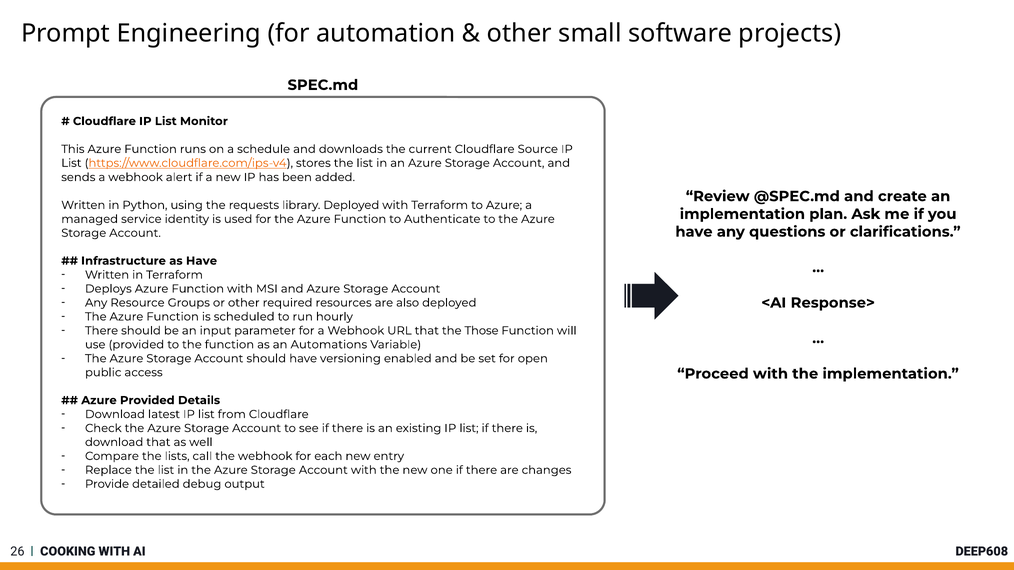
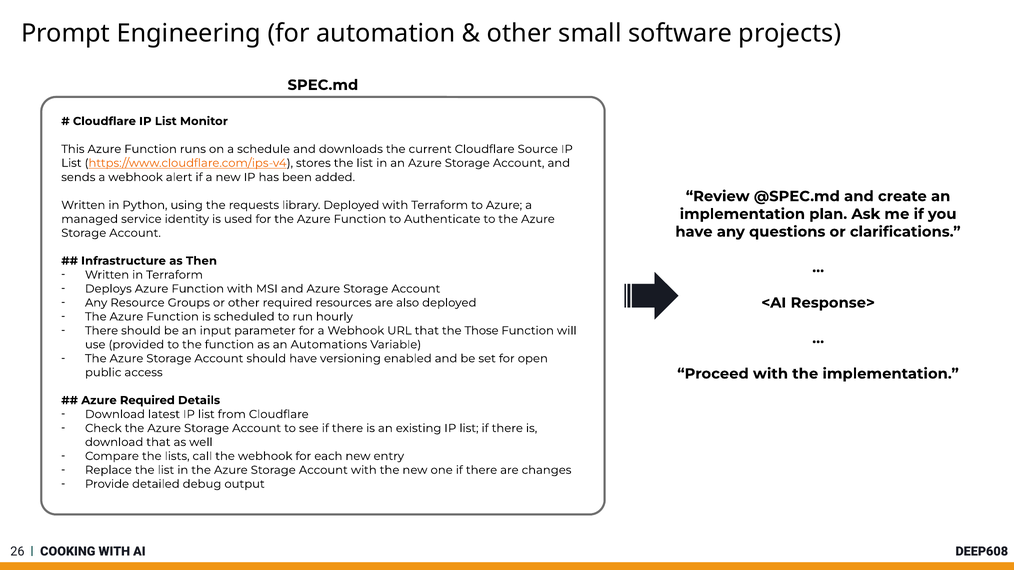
as Have: Have -> Then (202, 261)
Azure Provided: Provided -> Required (147, 401)
